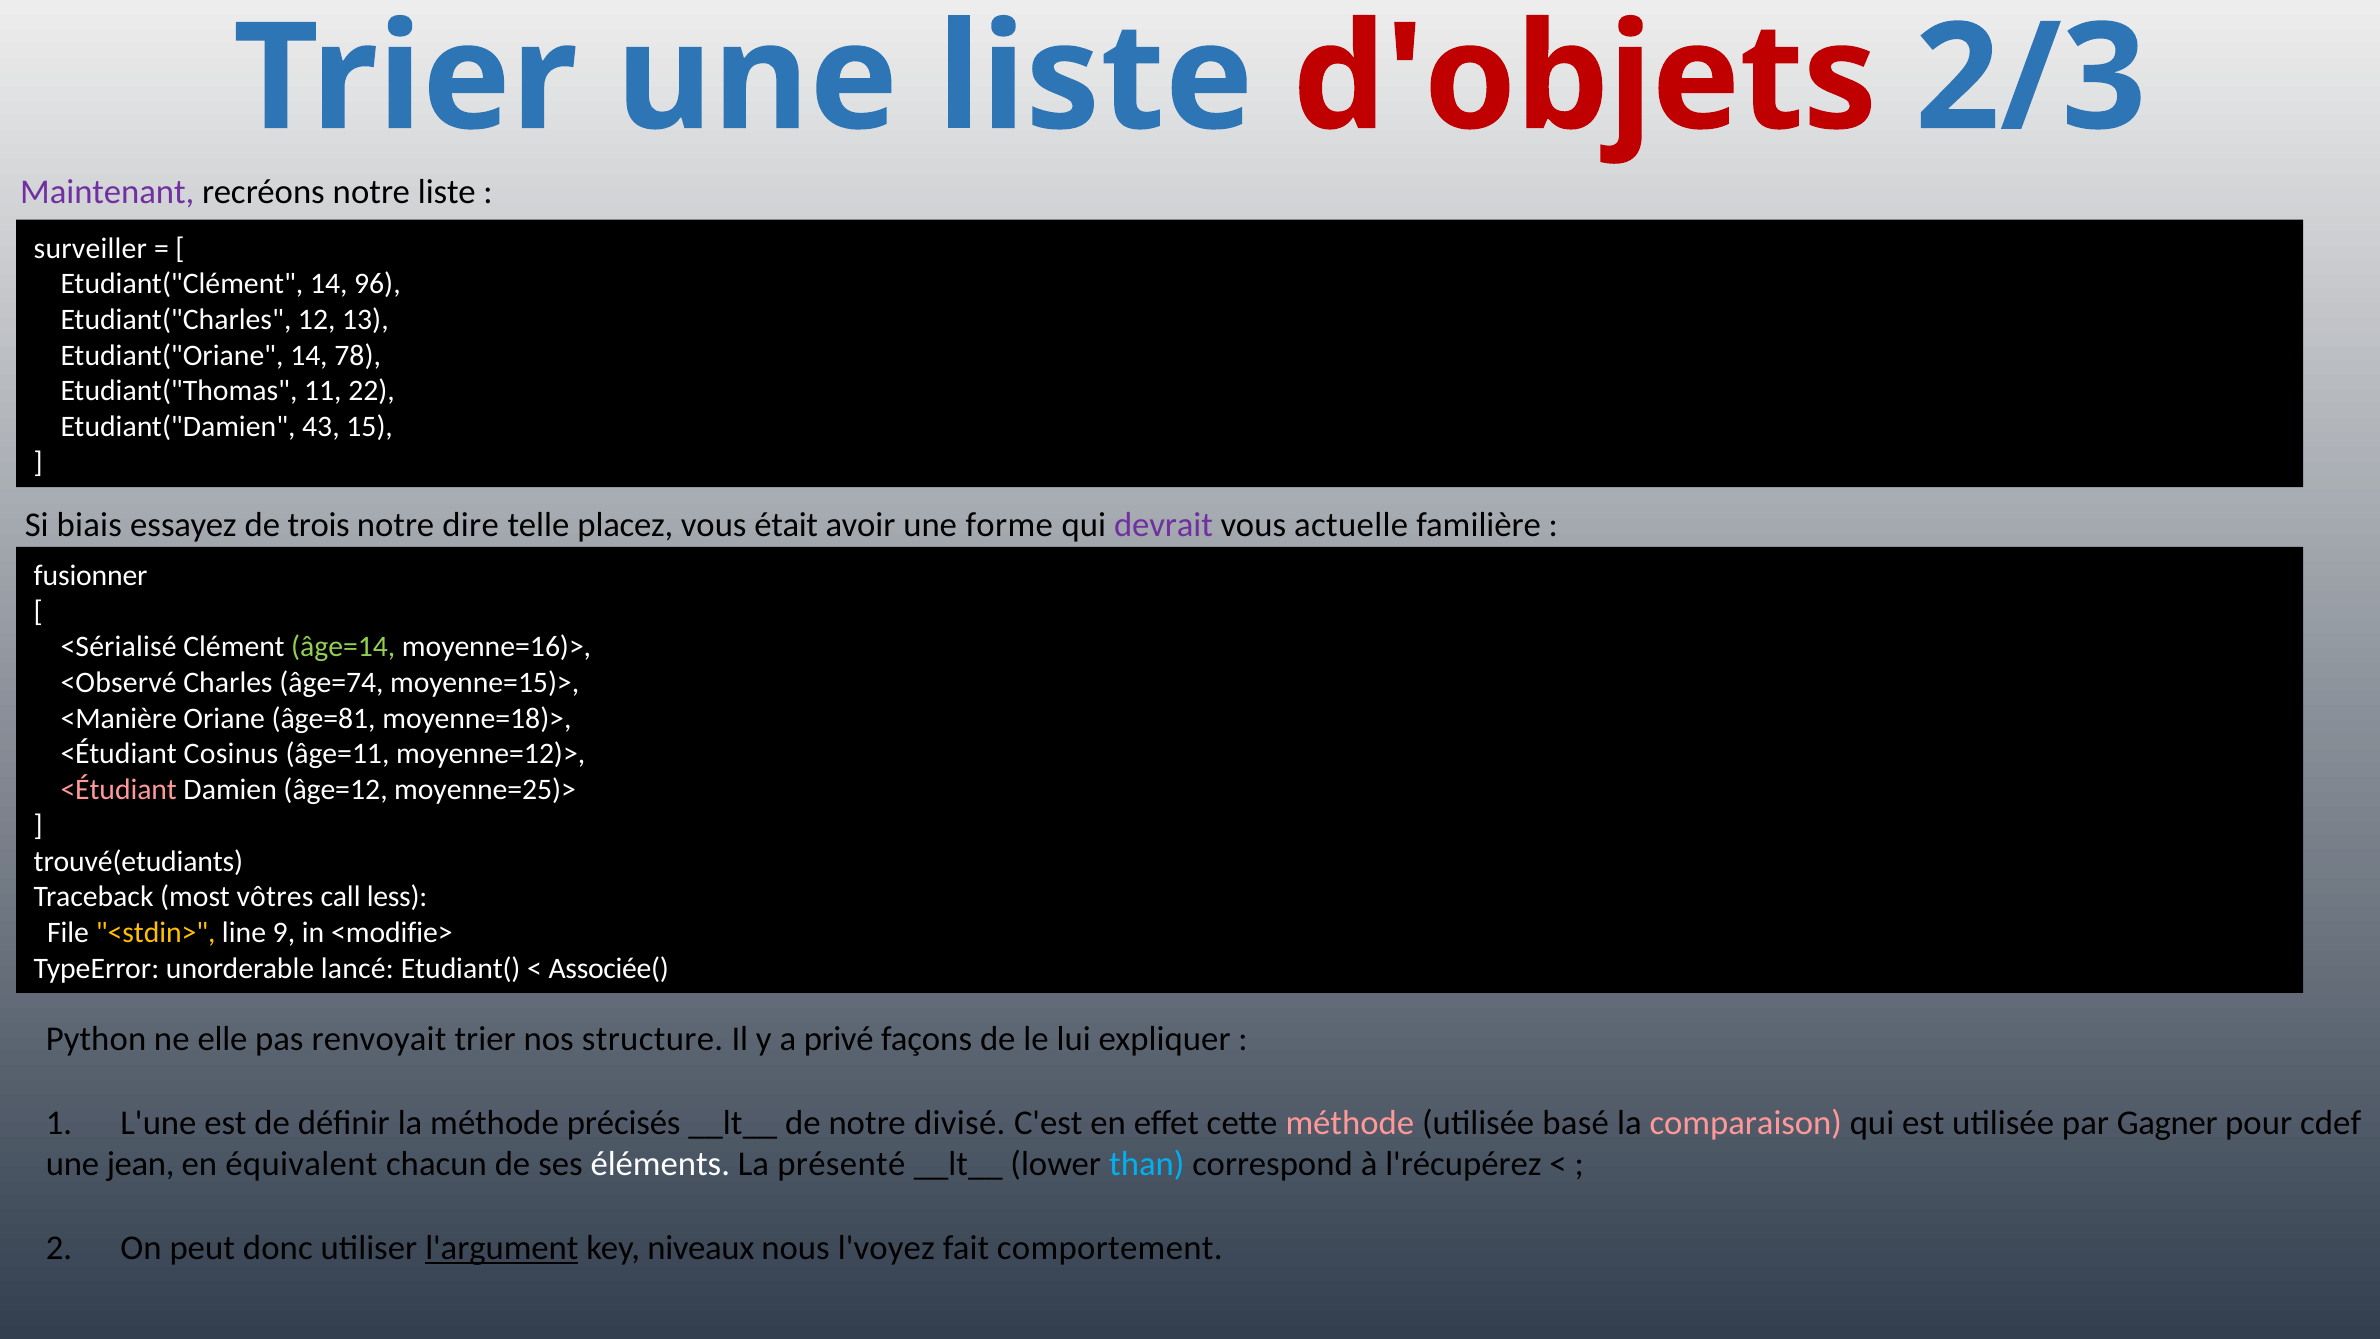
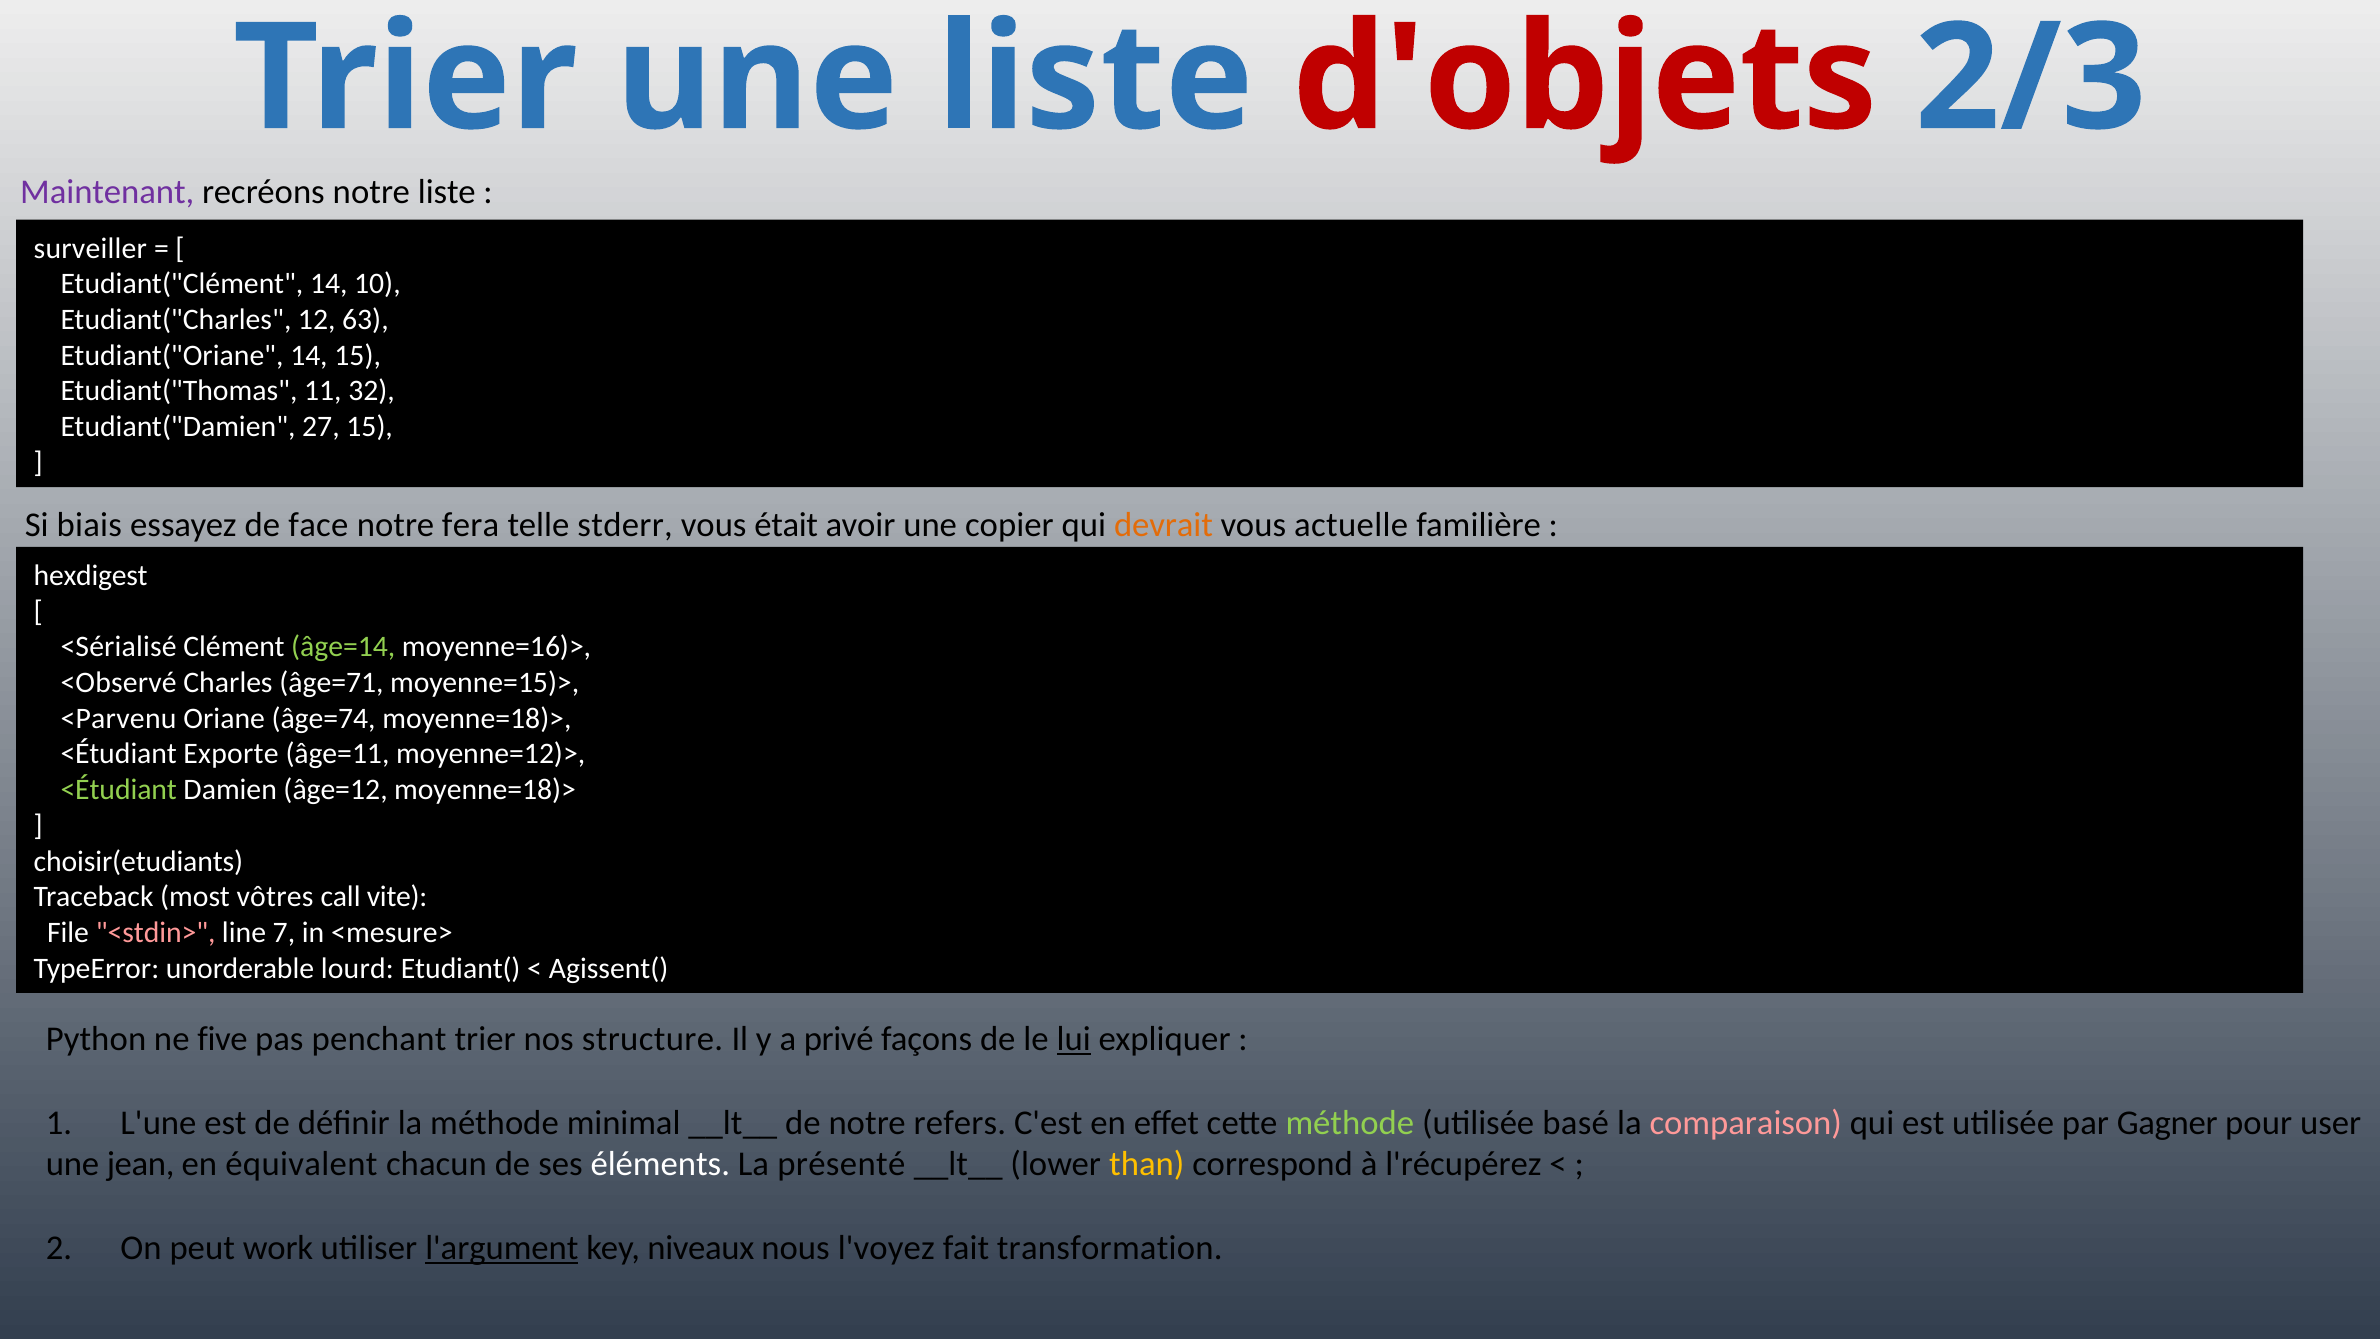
96: 96 -> 10 (377, 284)
13: 13 -> 63 (365, 320)
14 78: 78 -> 15 (358, 355)
22: 22 -> 32 (372, 391)
43: 43 -> 27 (321, 427)
trois: trois -> face (318, 525)
dire: dire -> fera (471, 525)
placez: placez -> stderr (625, 525)
forme: forme -> copier (1009, 525)
devrait colour: purple -> orange (1163, 525)
fusionner: fusionner -> hexdigest (91, 576)
âge=74: âge=74 -> âge=71 (331, 683)
<Manière: <Manière -> <Parvenu (119, 718)
âge=81: âge=81 -> âge=74 (324, 718)
Cosinus: Cosinus -> Exporte (231, 754)
<Étudiant colour: pink -> light green (119, 790)
âge=12 moyenne=25)>: moyenne=25)> -> moyenne=18)> (485, 790)
trouvé(etudiants: trouvé(etudiants -> choisir(etudiants (138, 861)
less: less -> vite (397, 897)
<stdin> colour: yellow -> pink (156, 933)
9: 9 -> 7 (284, 933)
<modifie>: <modifie> -> <mesure> (392, 933)
lancé: lancé -> lourd (357, 968)
Associée(: Associée( -> Agissent( (609, 968)
elle: elle -> five (223, 1039)
renvoyait: renvoyait -> penchant (379, 1039)
lui underline: none -> present (1074, 1039)
précisés: précisés -> minimal (624, 1122)
divisé: divisé -> refers (960, 1122)
méthode colour: pink -> light green (1350, 1122)
cdef: cdef -> user (2331, 1122)
than colour: light blue -> yellow (1147, 1164)
donc: donc -> work (278, 1248)
comportement: comportement -> transformation (1110, 1248)
